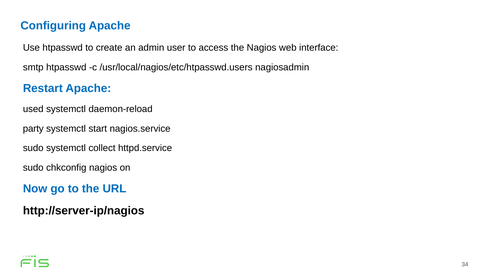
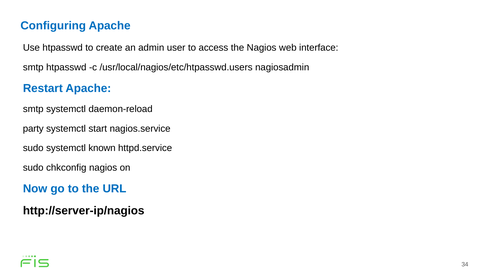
used: used -> smtp (33, 109)
collect: collect -> known (102, 148)
